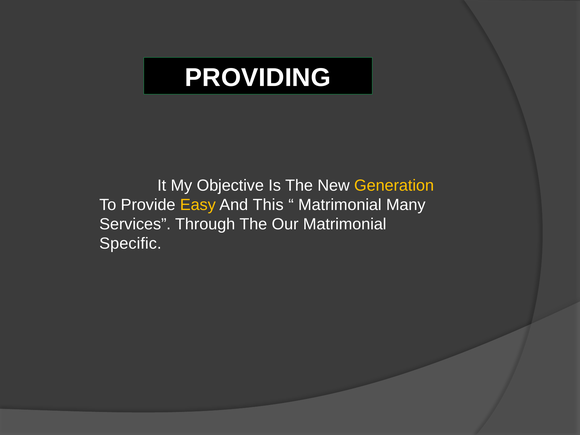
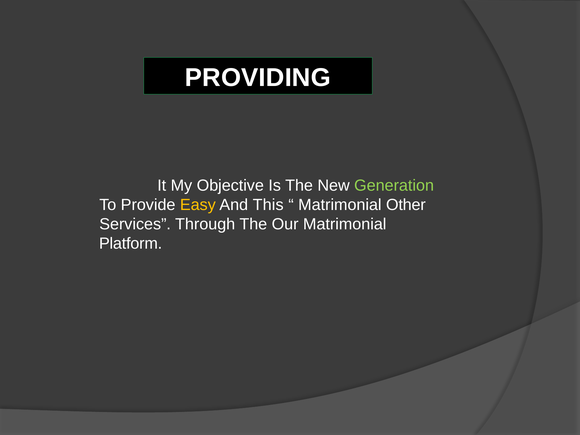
Generation colour: yellow -> light green (394, 185)
Many: Many -> Other (406, 205)
Specific: Specific -> Platform (131, 244)
